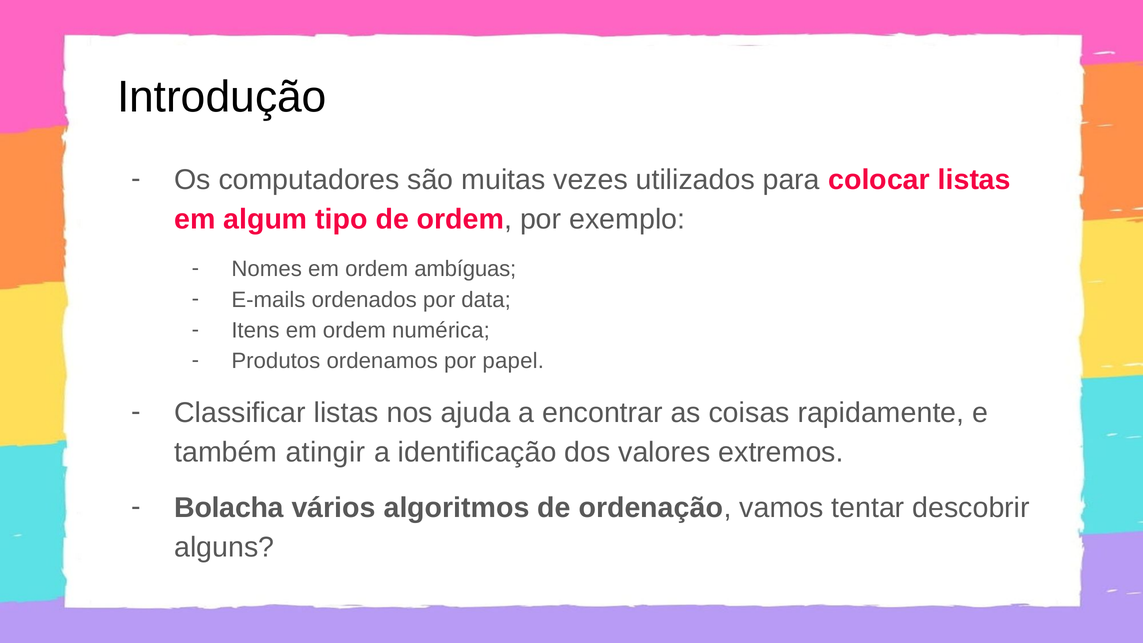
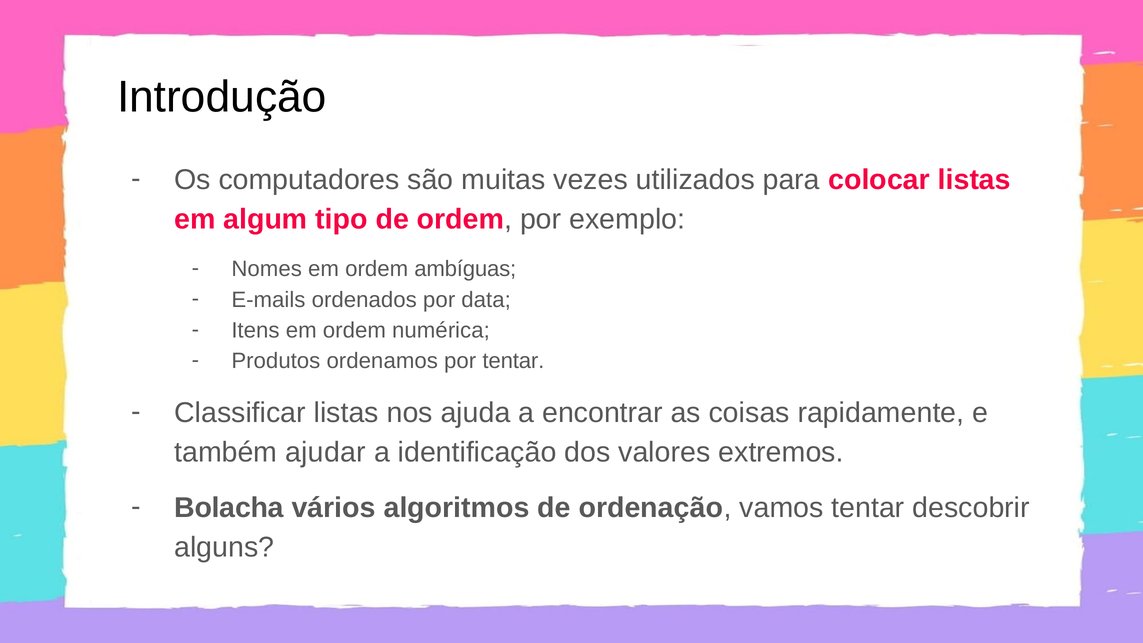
por papel: papel -> tentar (513, 361)
atingir: atingir -> ajudar (326, 452)
